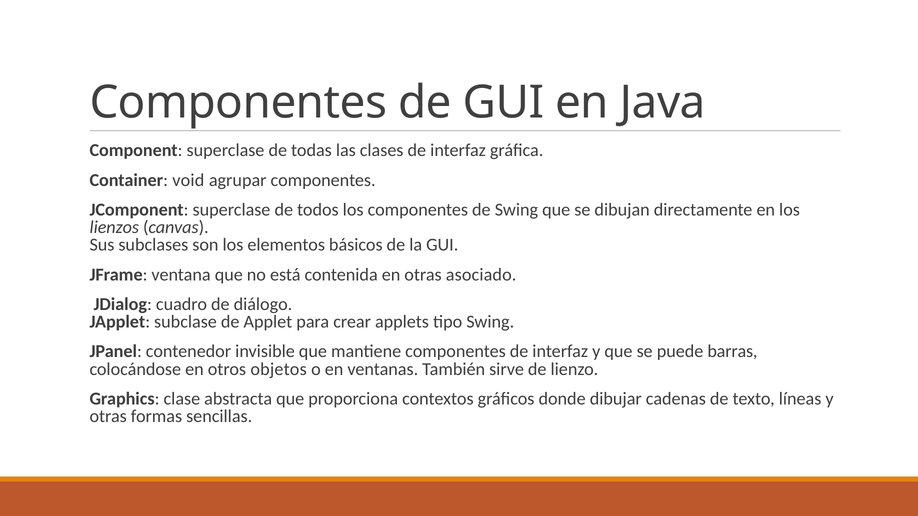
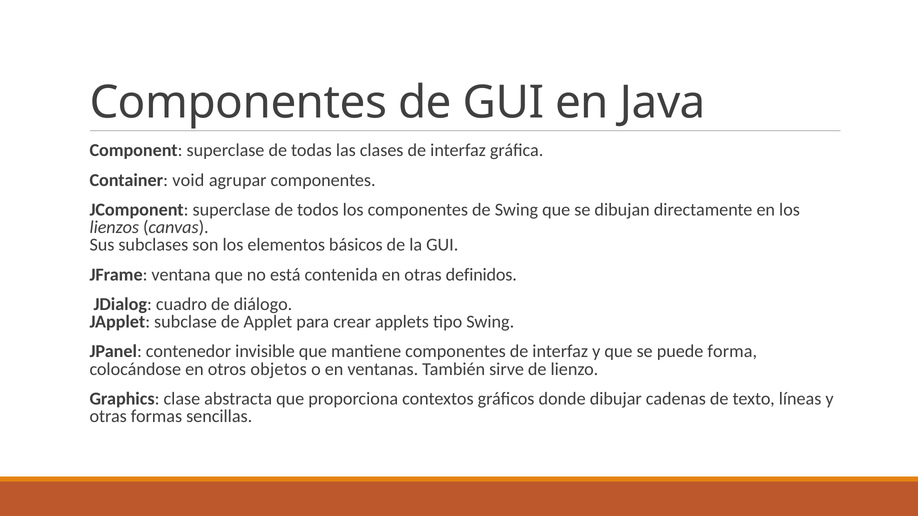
asociado: asociado -> definidos (481, 275)
barras: barras -> forma (732, 352)
